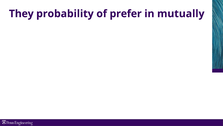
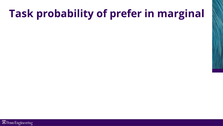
They: They -> Task (21, 14)
mutually: mutually -> marginal (181, 14)
